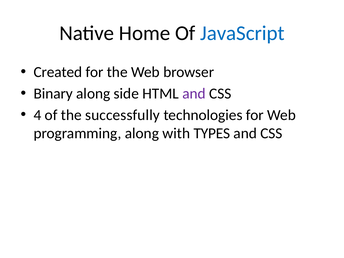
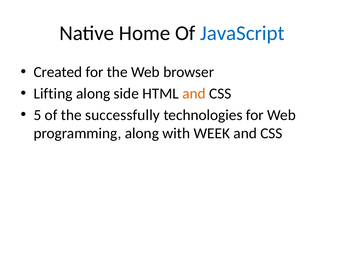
Binary: Binary -> Lifting (53, 94)
and colour: purple -> orange (194, 94)
4: 4 -> 5 (37, 115)
TYPES: TYPES -> WEEK (212, 133)
